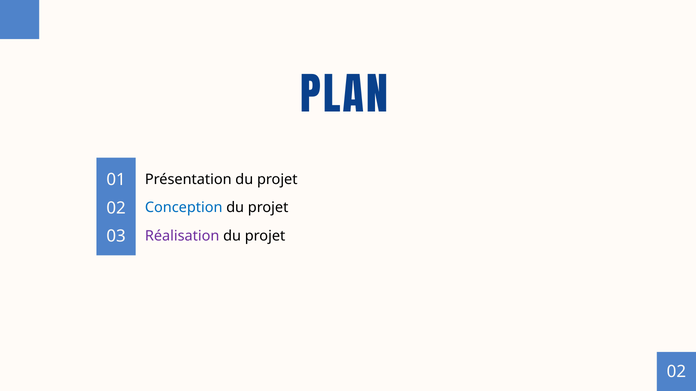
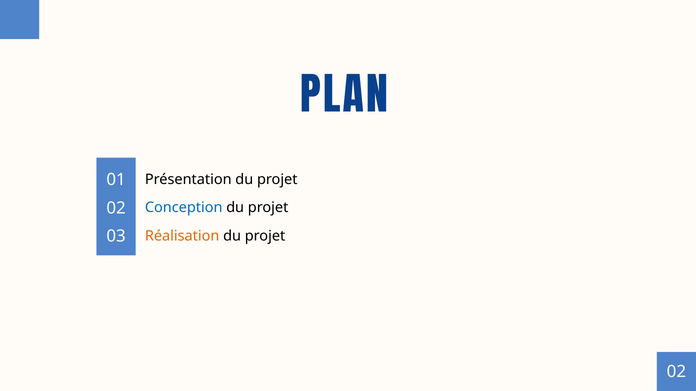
Réalisation colour: purple -> orange (182, 236)
